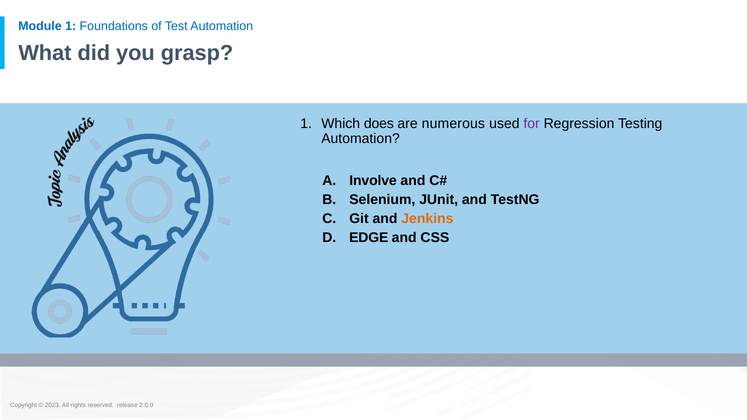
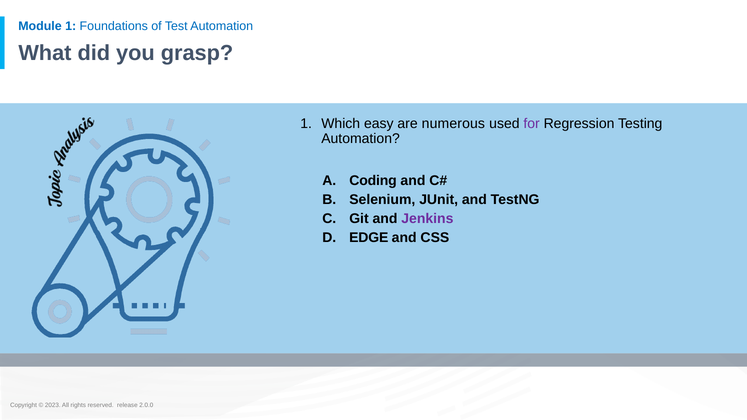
does: does -> easy (379, 124)
Involve: Involve -> Coding (373, 181)
Jenkins colour: orange -> purple (427, 219)
